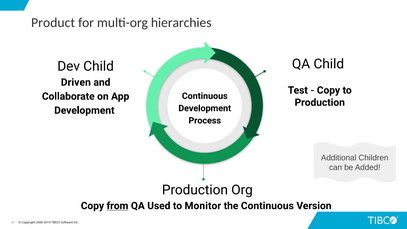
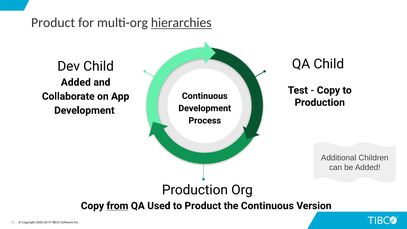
hierarchies underline: none -> present (181, 23)
Driven: Driven -> Added (76, 82)
to Monitor: Monitor -> Product (203, 206)
